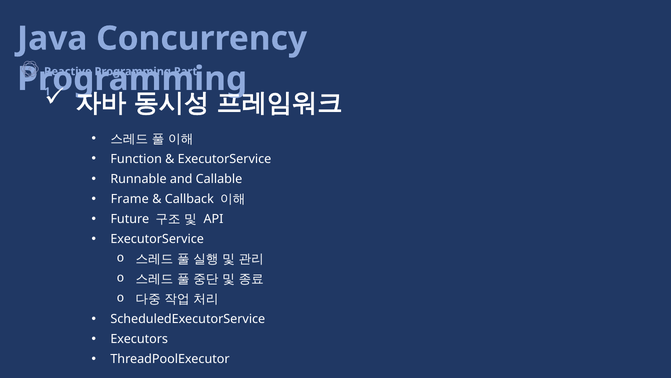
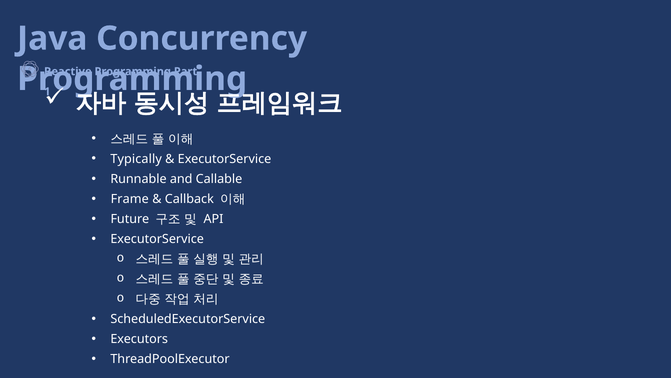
Function: Function -> Typically (136, 159)
